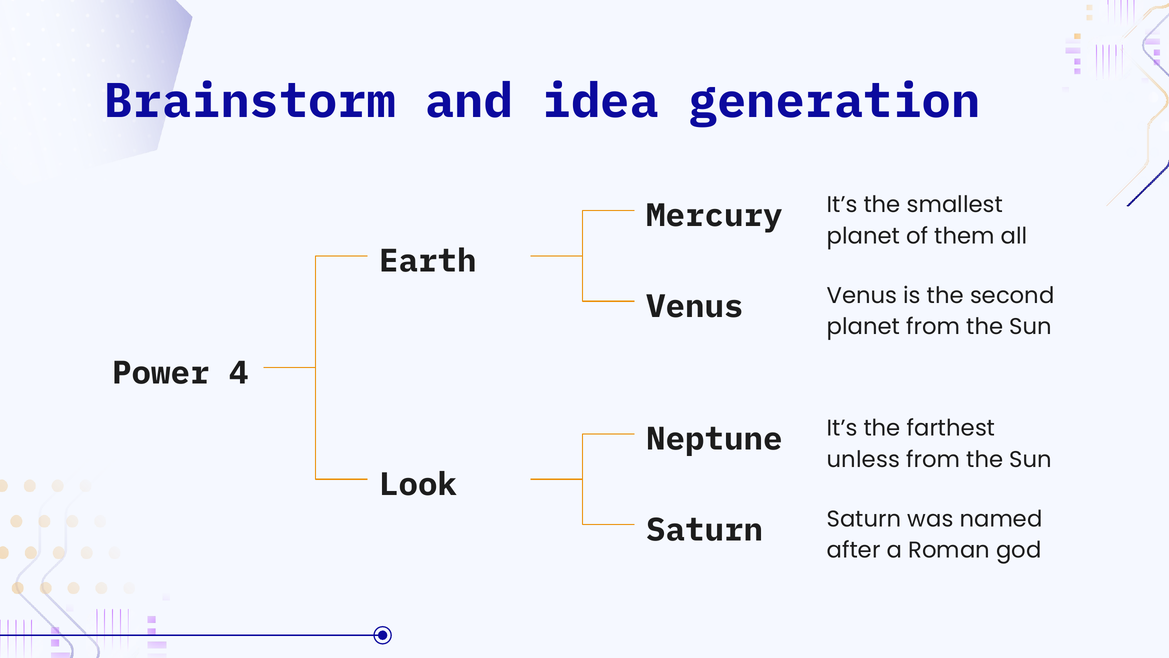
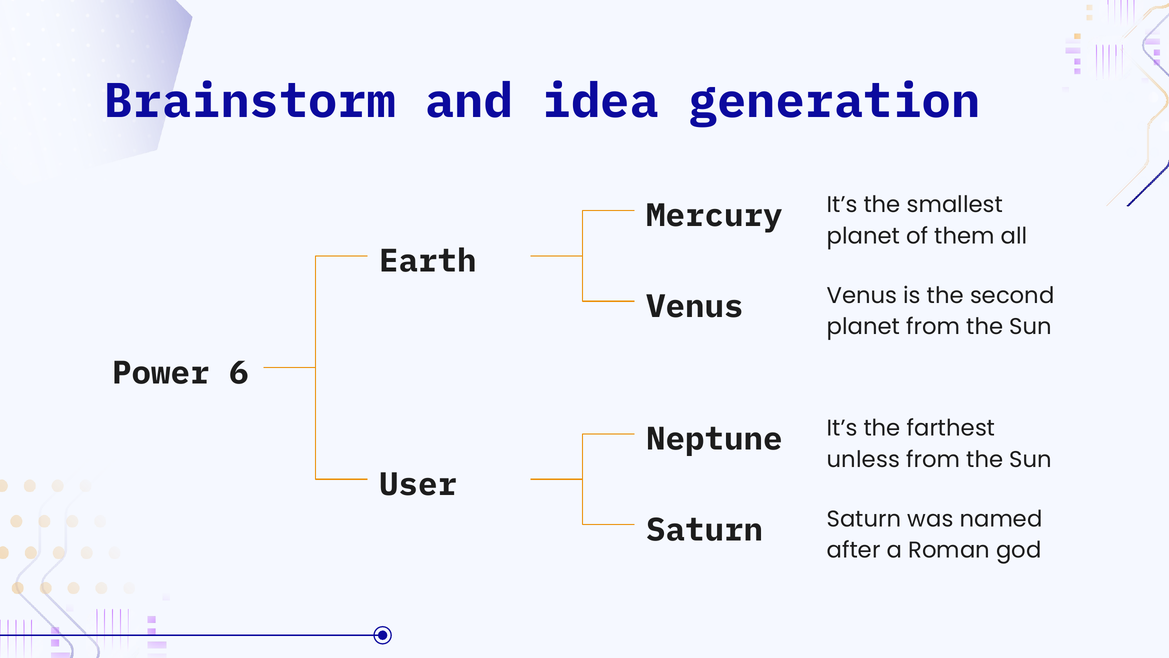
4: 4 -> 6 (239, 373)
Look: Look -> User (418, 484)
